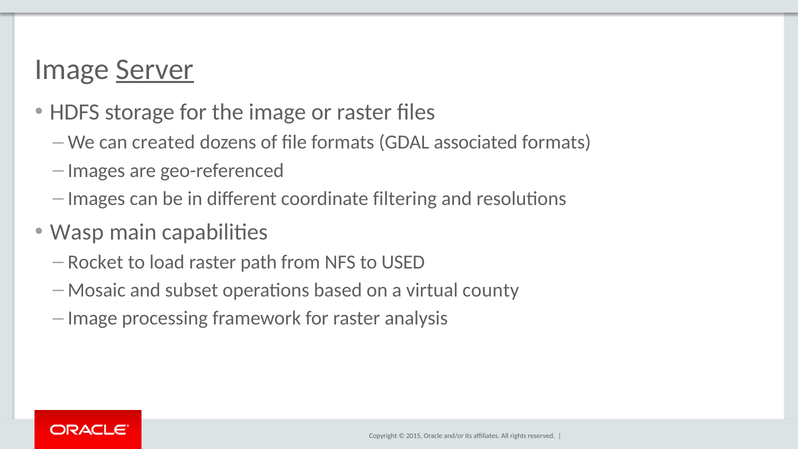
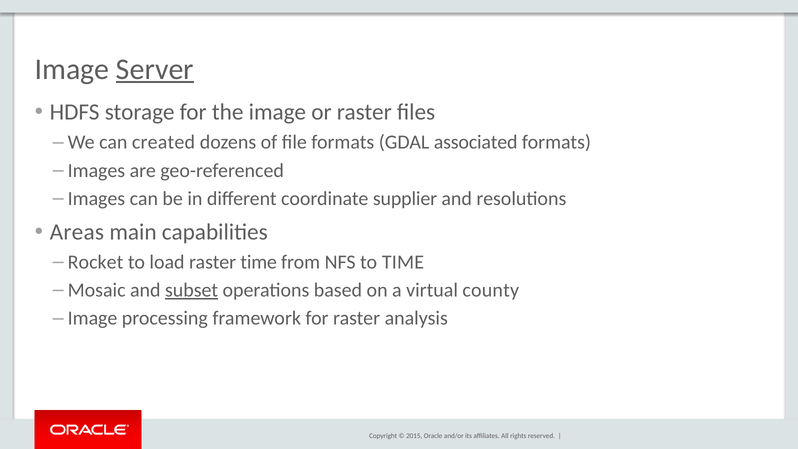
filtering: filtering -> supplier (405, 199)
Wasp: Wasp -> Areas (77, 232)
raster path: path -> time (259, 262)
to USED: USED -> TIME (403, 262)
subset underline: none -> present (192, 290)
